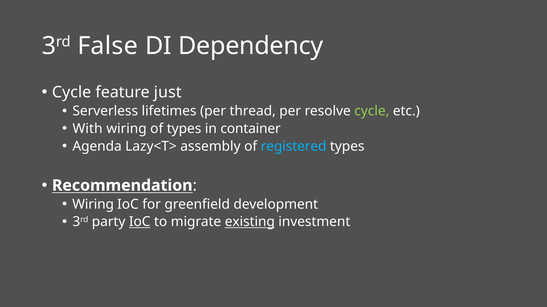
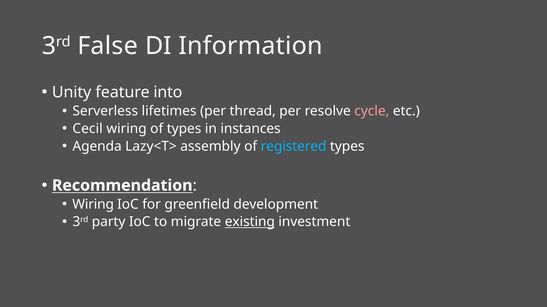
Dependency: Dependency -> Information (251, 46)
Cycle: Cycle -> Unity (72, 92)
just: just -> into (168, 92)
cycle colour: light green -> pink (372, 111)
With: With -> Cecil (88, 129)
container: container -> instances (251, 129)
IoC underline: present -> none (140, 222)
